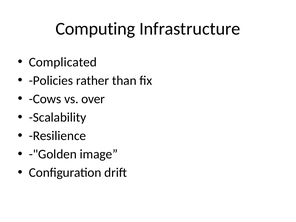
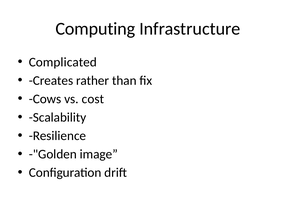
Policies: Policies -> Creates (51, 81)
over: over -> cost (93, 99)
